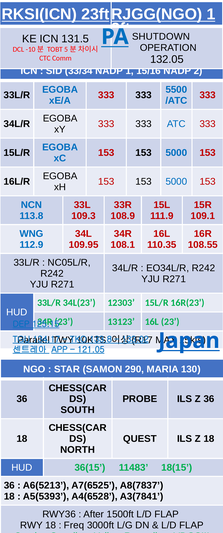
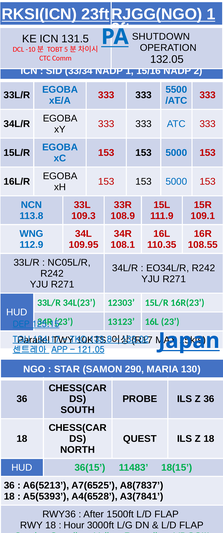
Freq: Freq -> Hour (74, 526)
